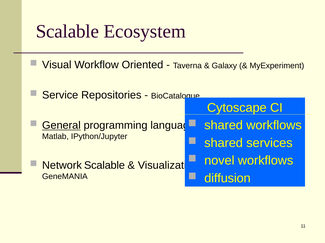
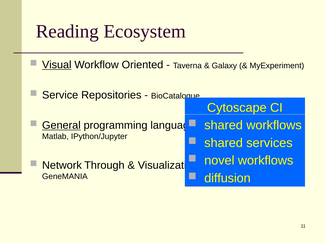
Scalable: Scalable -> Reading (67, 32)
Visual underline: none -> present (57, 65)
Network Scalable: Scalable -> Through (104, 166)
